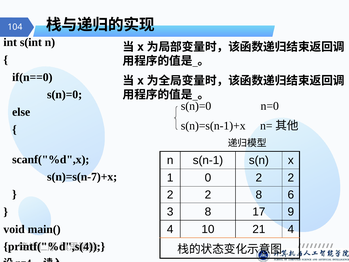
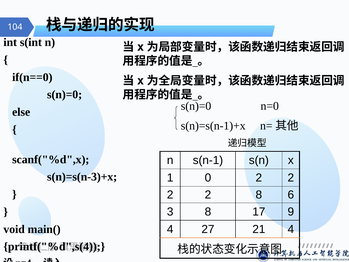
s(n)=s(n-7)+x: s(n)=s(n-7)+x -> s(n)=s(n-3)+x (82, 177)
10: 10 -> 27 (208, 229)
